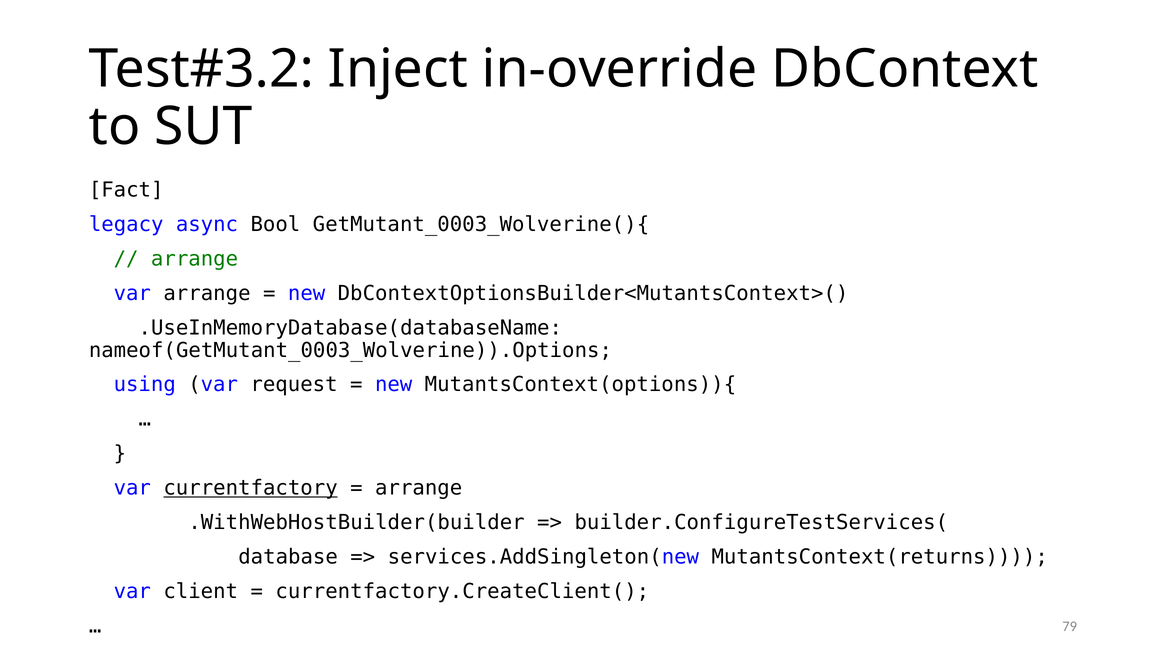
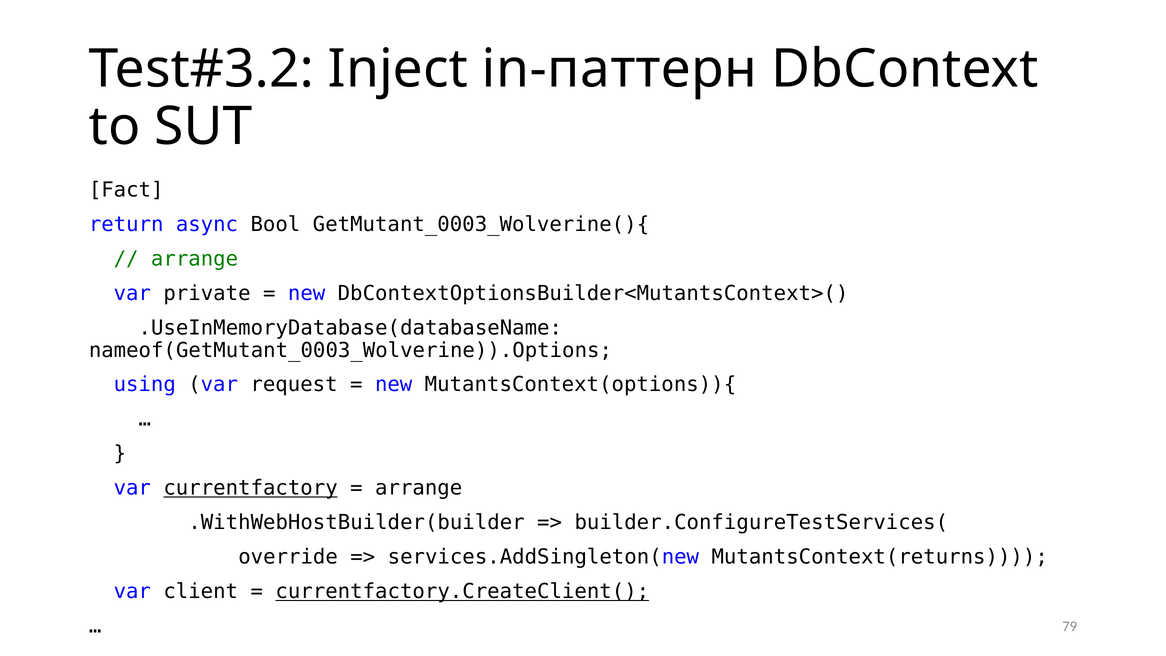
in-override: in-override -> in-паттерн (619, 69)
legacy: legacy -> return (126, 224)
var arrange: arrange -> private (207, 293)
database: database -> override (288, 557)
currentfactory.CreateClient( underline: none -> present (462, 591)
